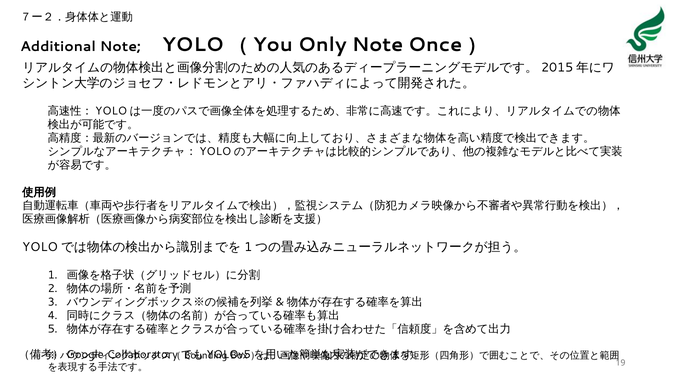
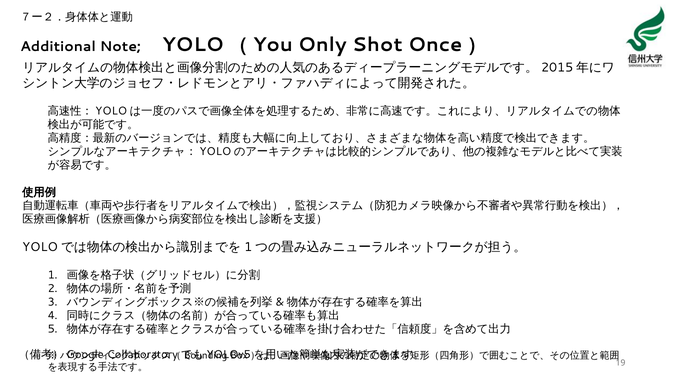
Only Note: Note -> Shot (377, 45)
